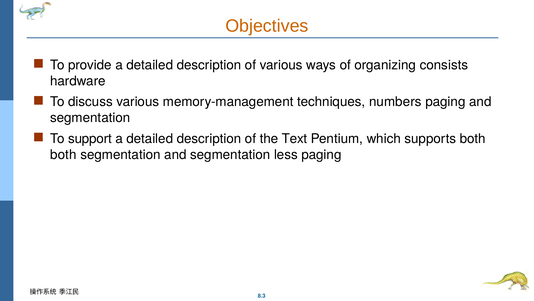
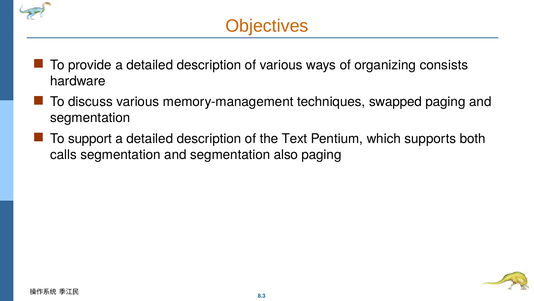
numbers: numbers -> swapped (395, 102)
both: both -> calls (63, 154)
less: less -> also (286, 154)
